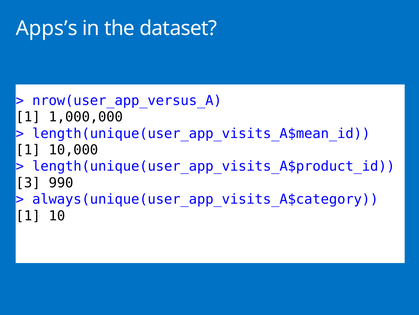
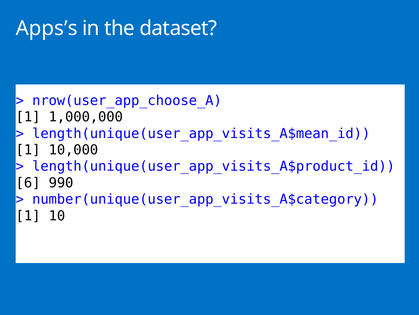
nrow(user_app_versus_A: nrow(user_app_versus_A -> nrow(user_app_choose_A (127, 100)
3: 3 -> 6 (28, 182)
always(unique(user_app_visits_A$category: always(unique(user_app_visits_A$category -> number(unique(user_app_visits_A$category (205, 199)
